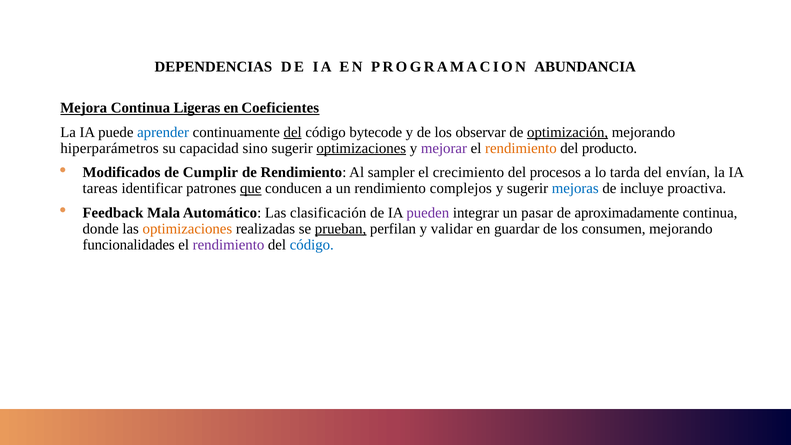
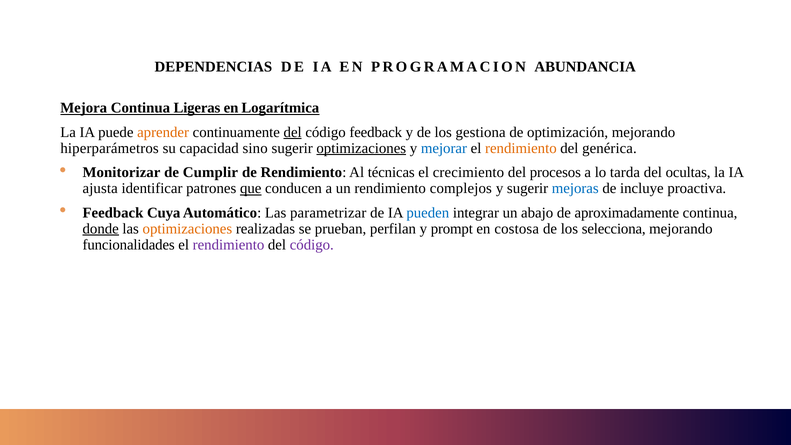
Coeficientes: Coeficientes -> Logarítmica (280, 108)
aprender colour: blue -> orange (163, 132)
código bytecode: bytecode -> feedback (376, 132)
observar: observar -> gestiona (481, 132)
optimización underline: present -> none (568, 132)
mejorar colour: purple -> blue (444, 148)
producto: producto -> genérica (609, 148)
Modificados: Modificados -> Monitorizar (121, 172)
sampler: sampler -> técnicas (391, 172)
envían: envían -> ocultas (688, 172)
tareas: tareas -> ajusta (100, 188)
Mala: Mala -> Cuya (164, 213)
clasificación: clasificación -> parametrizar (328, 213)
pueden colour: purple -> blue (428, 213)
pasar: pasar -> abajo (537, 213)
donde underline: none -> present (101, 229)
prueban underline: present -> none (341, 229)
validar: validar -> prompt (452, 229)
guardar: guardar -> costosa (517, 229)
consumen: consumen -> selecciona (614, 229)
código colour: blue -> purple (312, 245)
